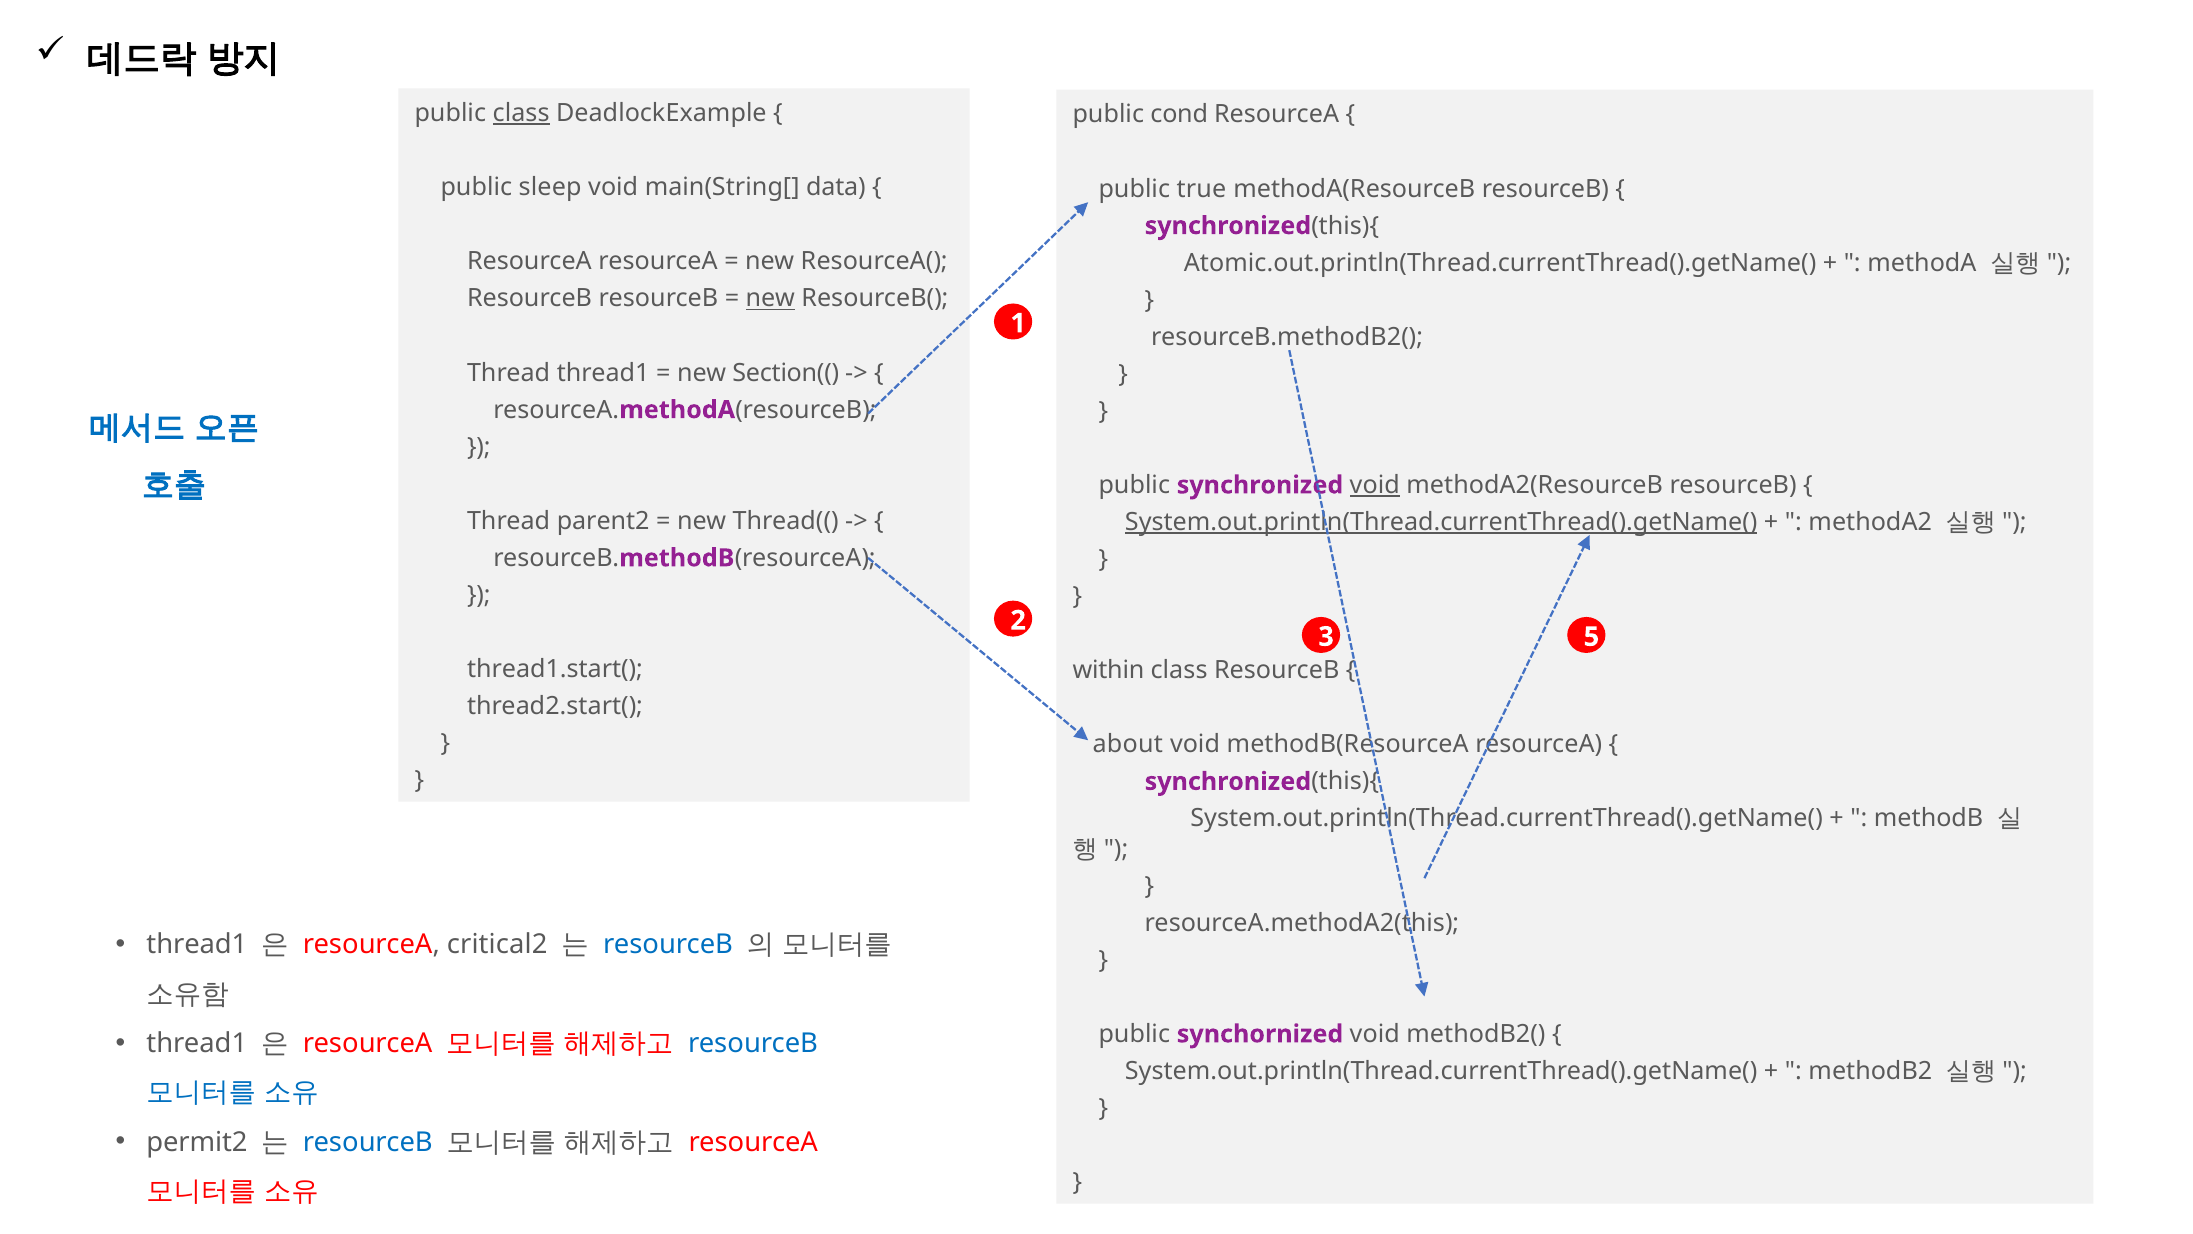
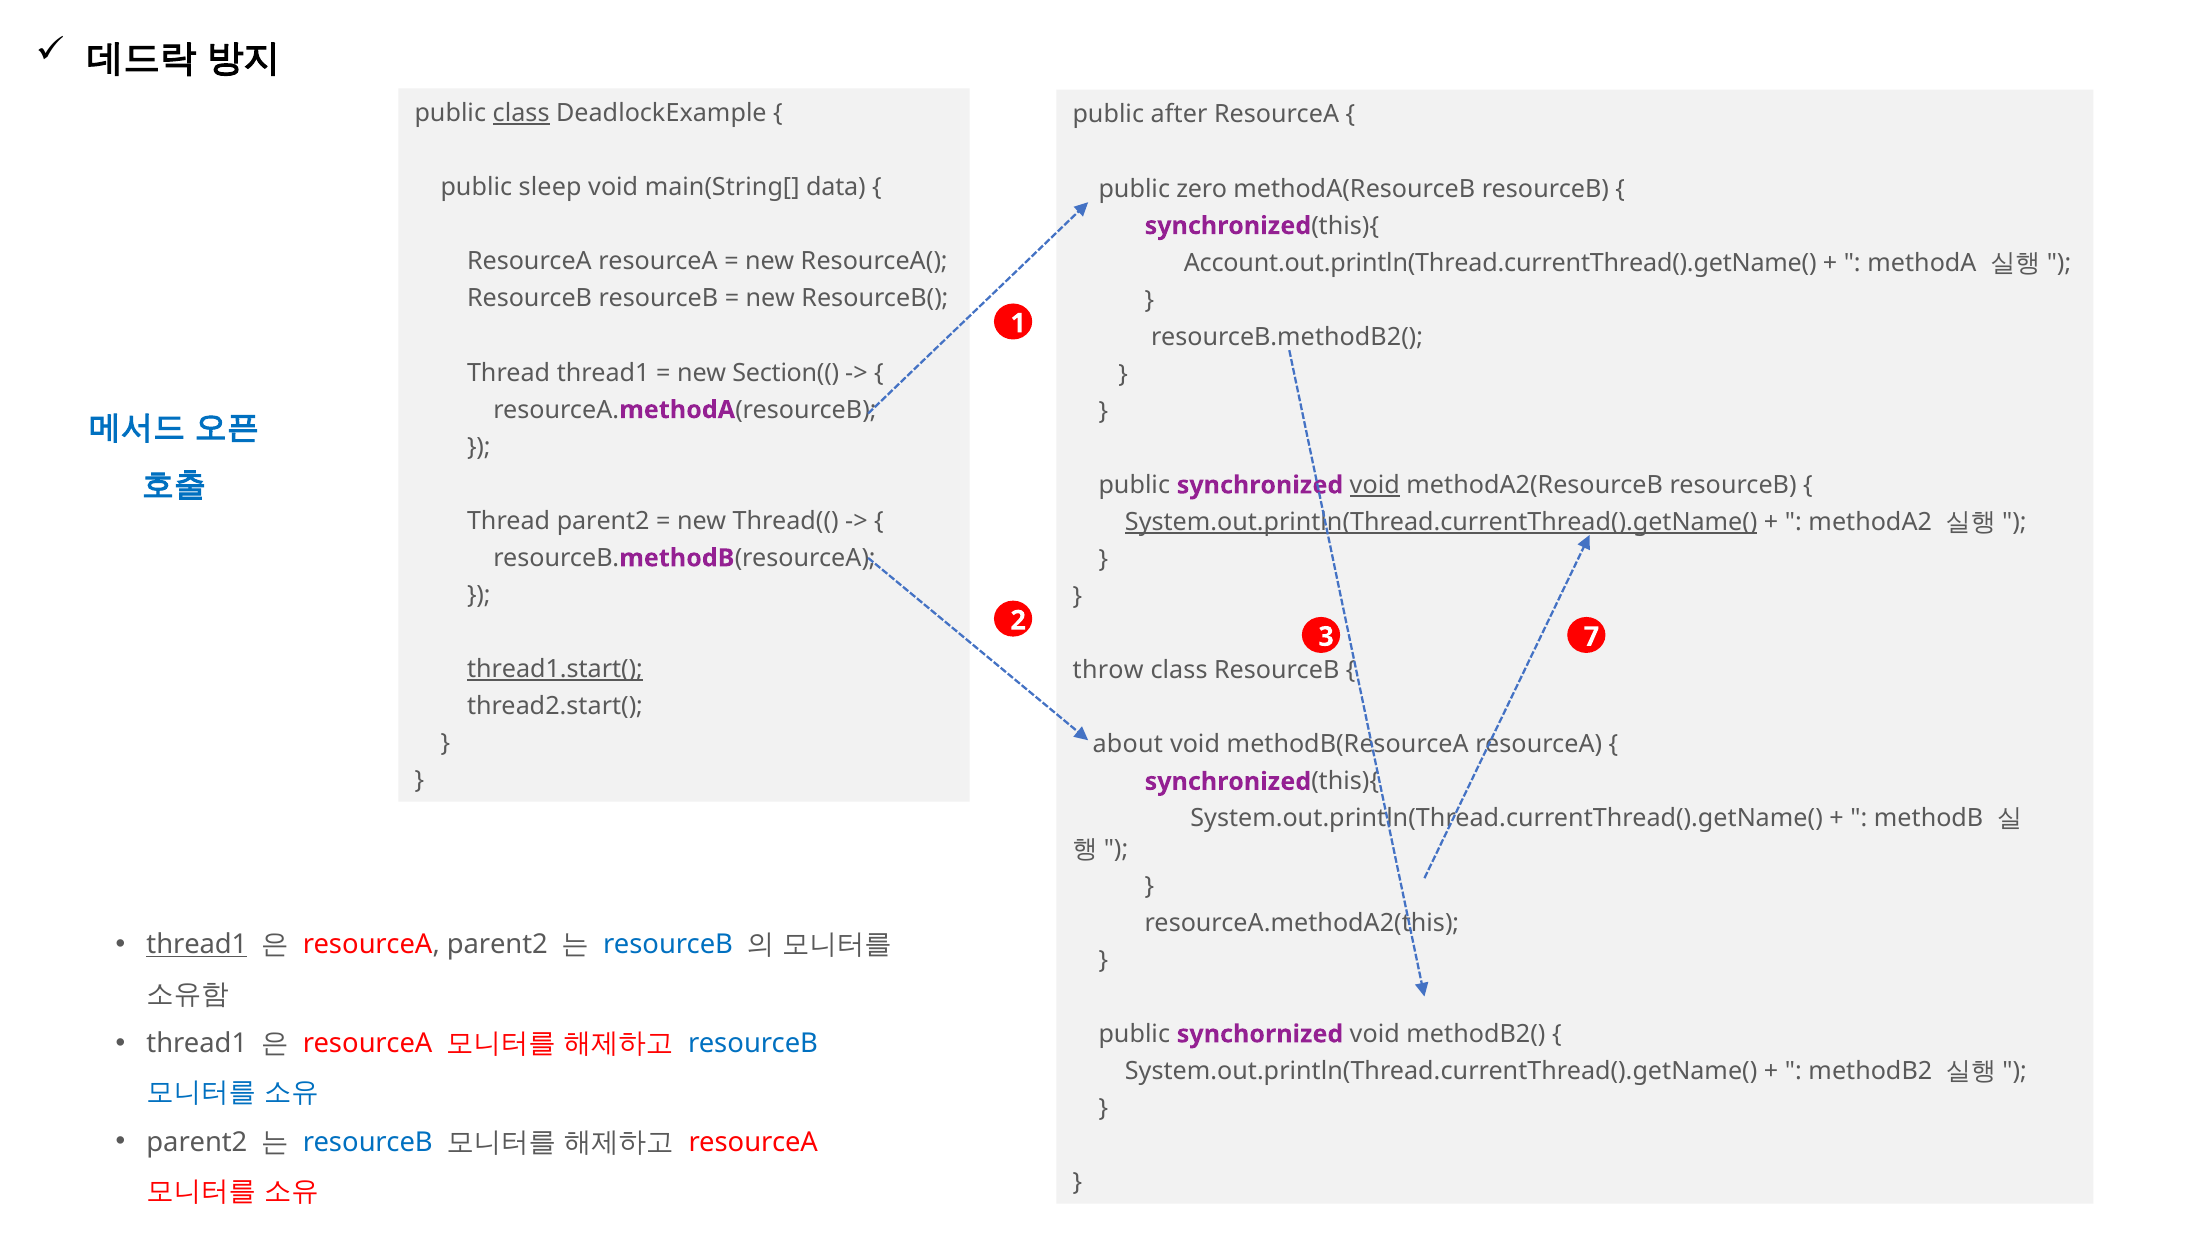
cond: cond -> after (1179, 115)
true: true -> zero (1202, 189)
Atomic.out.println(Thread.currentThread().getName(: Atomic.out.println(Thread.currentThread().getName( -> Account.out.println(Thread.currentThread().getName( (1500, 263)
new underline: present -> none (770, 299)
5: 5 -> 7 (1591, 637)
thread1.start( underline: none -> present (555, 669)
within: within -> throw (1108, 670)
thread1 underline: none -> present (197, 944)
resourceA critical2: critical2 -> parent2 (497, 944)
permit2: permit2 -> parent2 (197, 1142)
